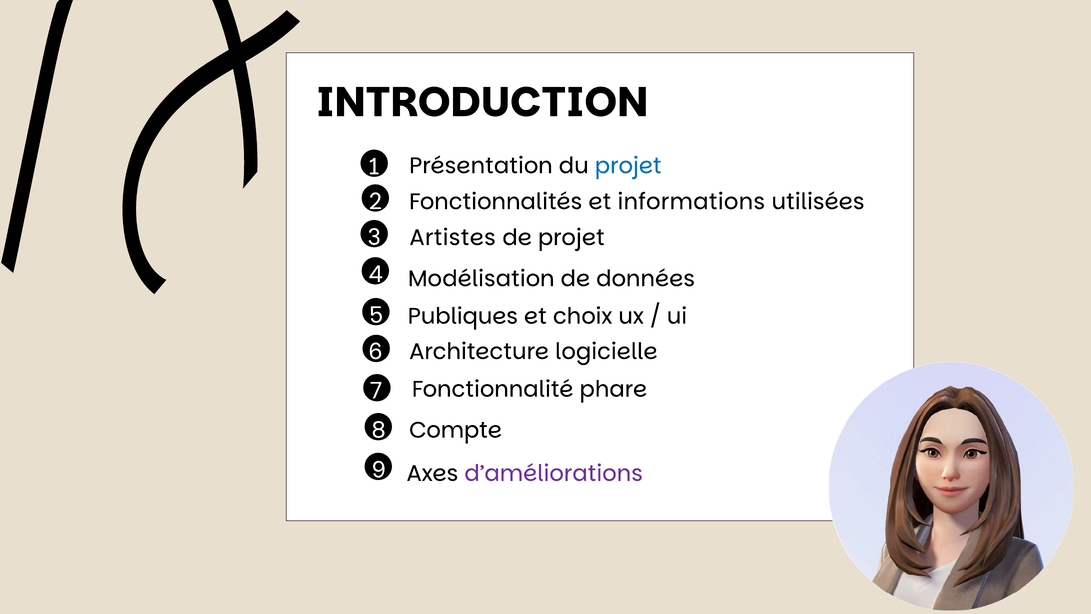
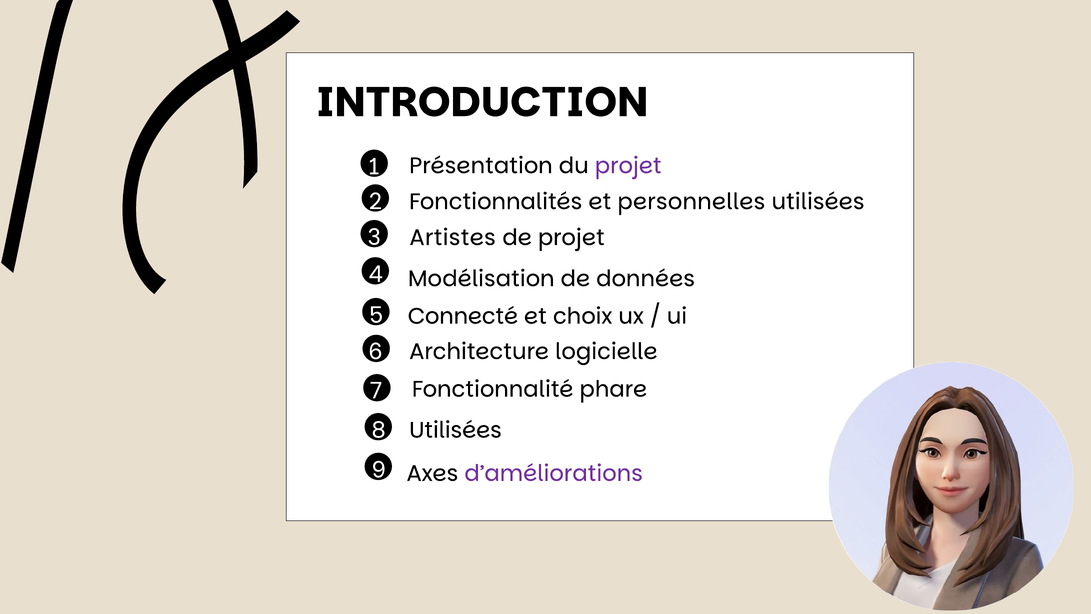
projet colour: blue -> purple (628, 166)
informations: informations -> personnelles (691, 202)
Publiques: Publiques -> Connecté (463, 316)
Compte: Compte -> Utilisées (455, 430)
